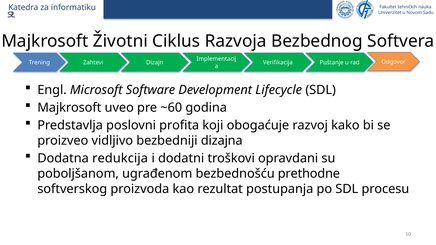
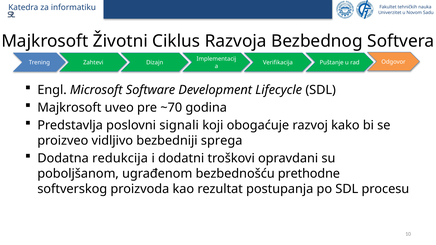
~60: ~60 -> ~70 (171, 108)
profita: profita -> signali (179, 126)
dizajna: dizajna -> sprega (222, 141)
